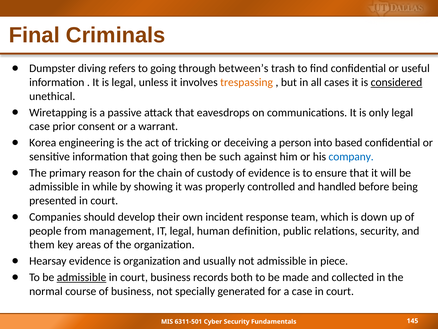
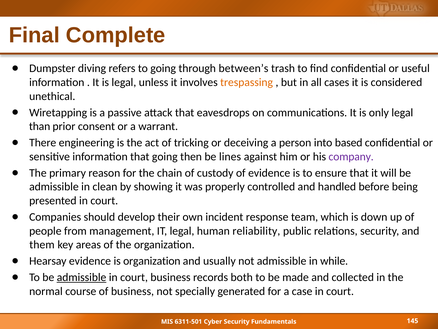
Criminals: Criminals -> Complete (116, 35)
considered underline: present -> none (396, 82)
case: case -> than (40, 126)
Korea: Korea -> There (43, 143)
such: such -> lines (230, 156)
company colour: blue -> purple (351, 156)
while: while -> clean (105, 187)
definition: definition -> reliability (256, 231)
piece: piece -> while (334, 261)
